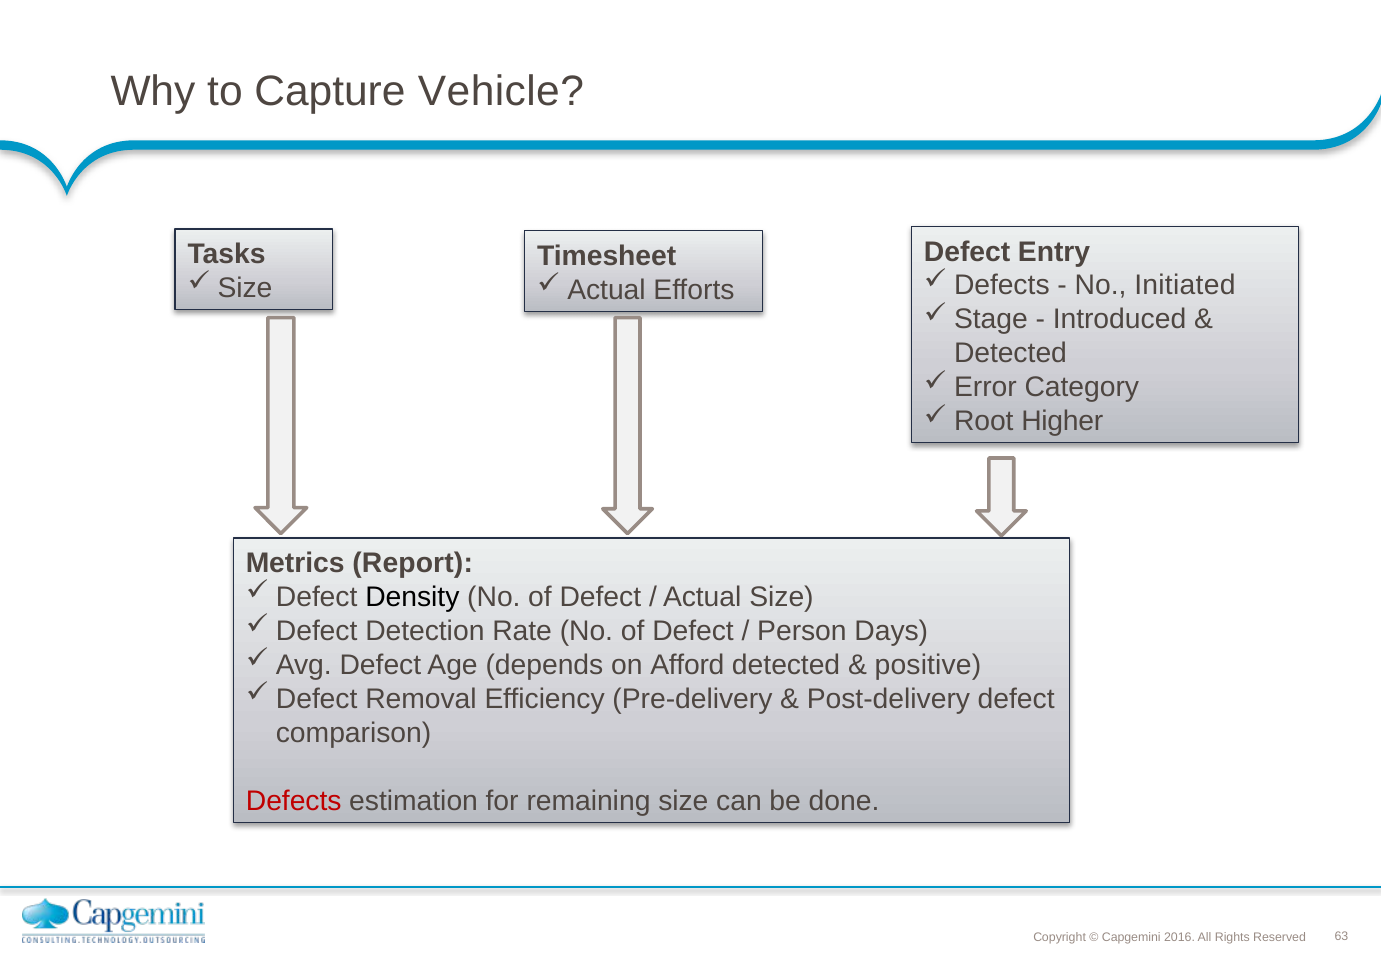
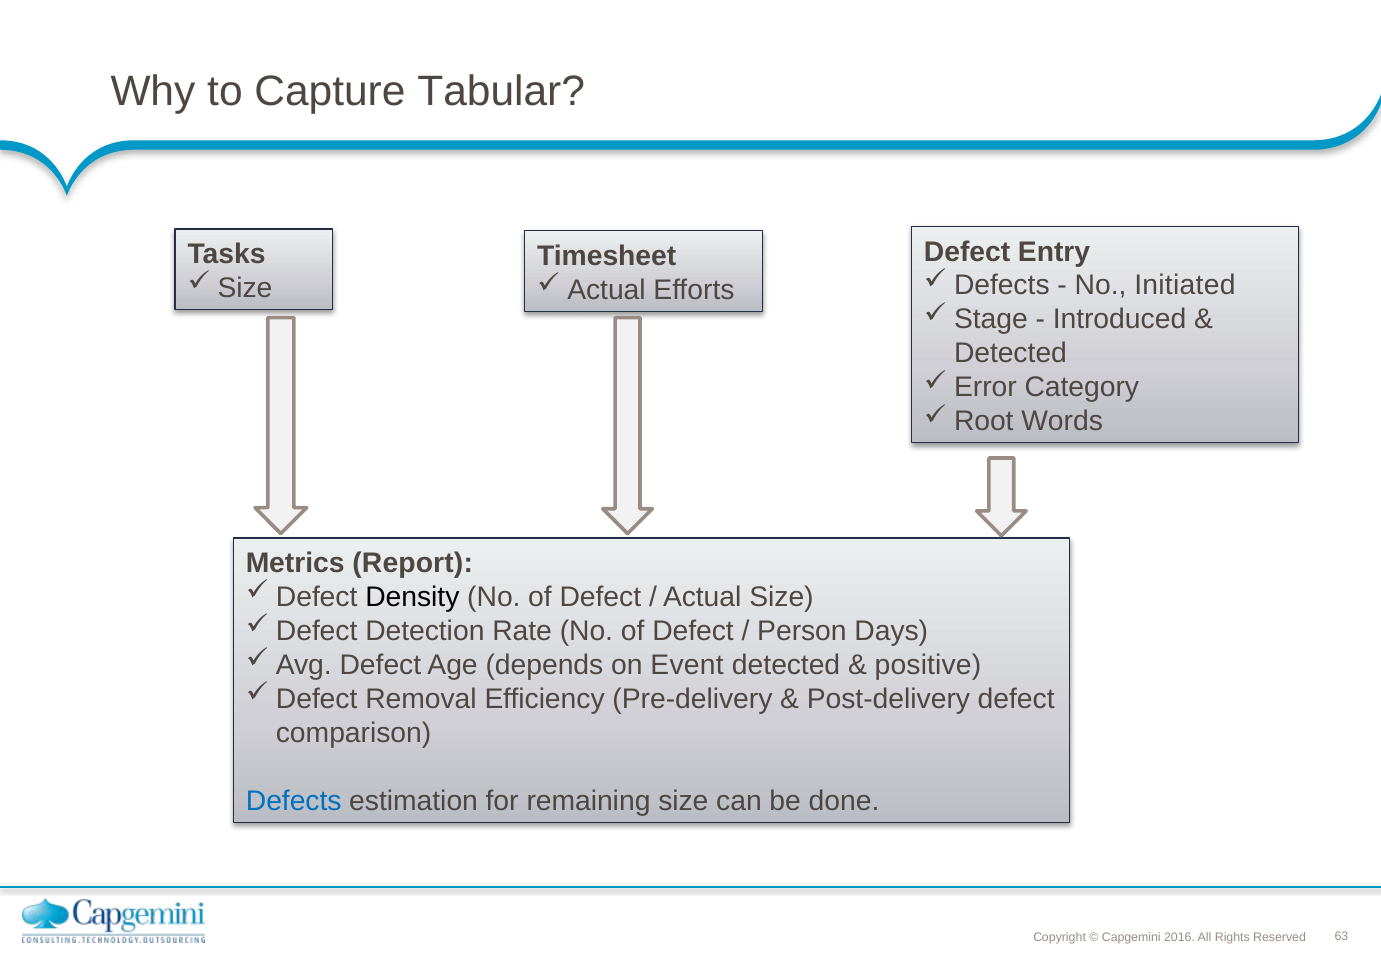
Vehicle: Vehicle -> Tabular (501, 91)
Higher: Higher -> Words (1062, 422)
Afford: Afford -> Event (687, 665)
Defects colour: red -> blue (294, 801)
